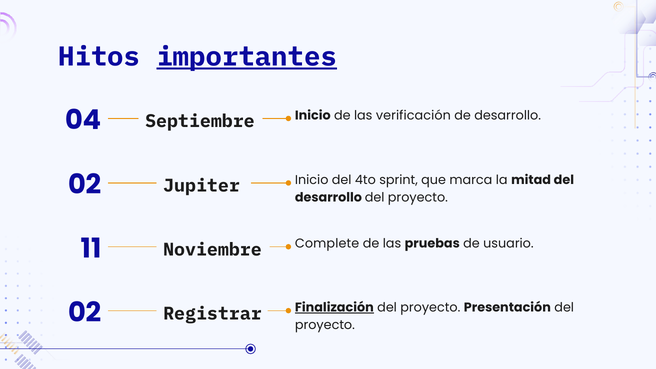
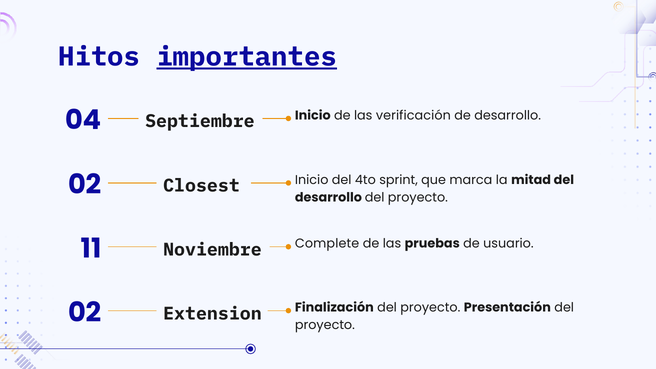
Jupiter: Jupiter -> Closest (201, 186)
Registrar: Registrar -> Extension (212, 314)
Finalización underline: present -> none (334, 307)
